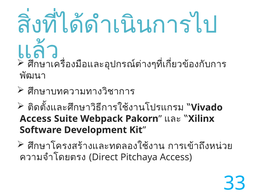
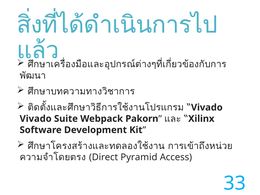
Access: Access -> Vivado (36, 119)
Pitchaya: Pitchaya -> Pyramid (139, 157)
